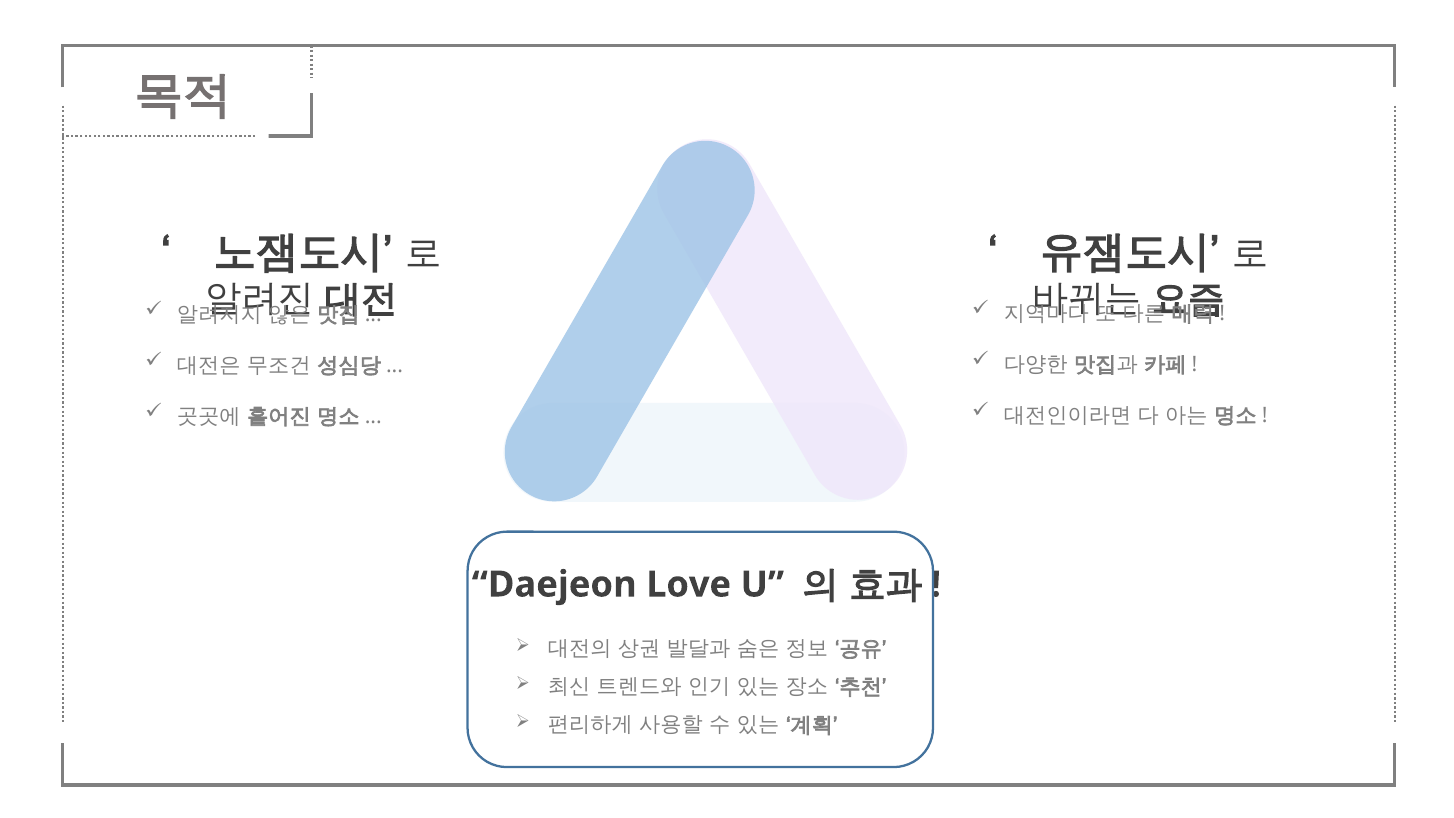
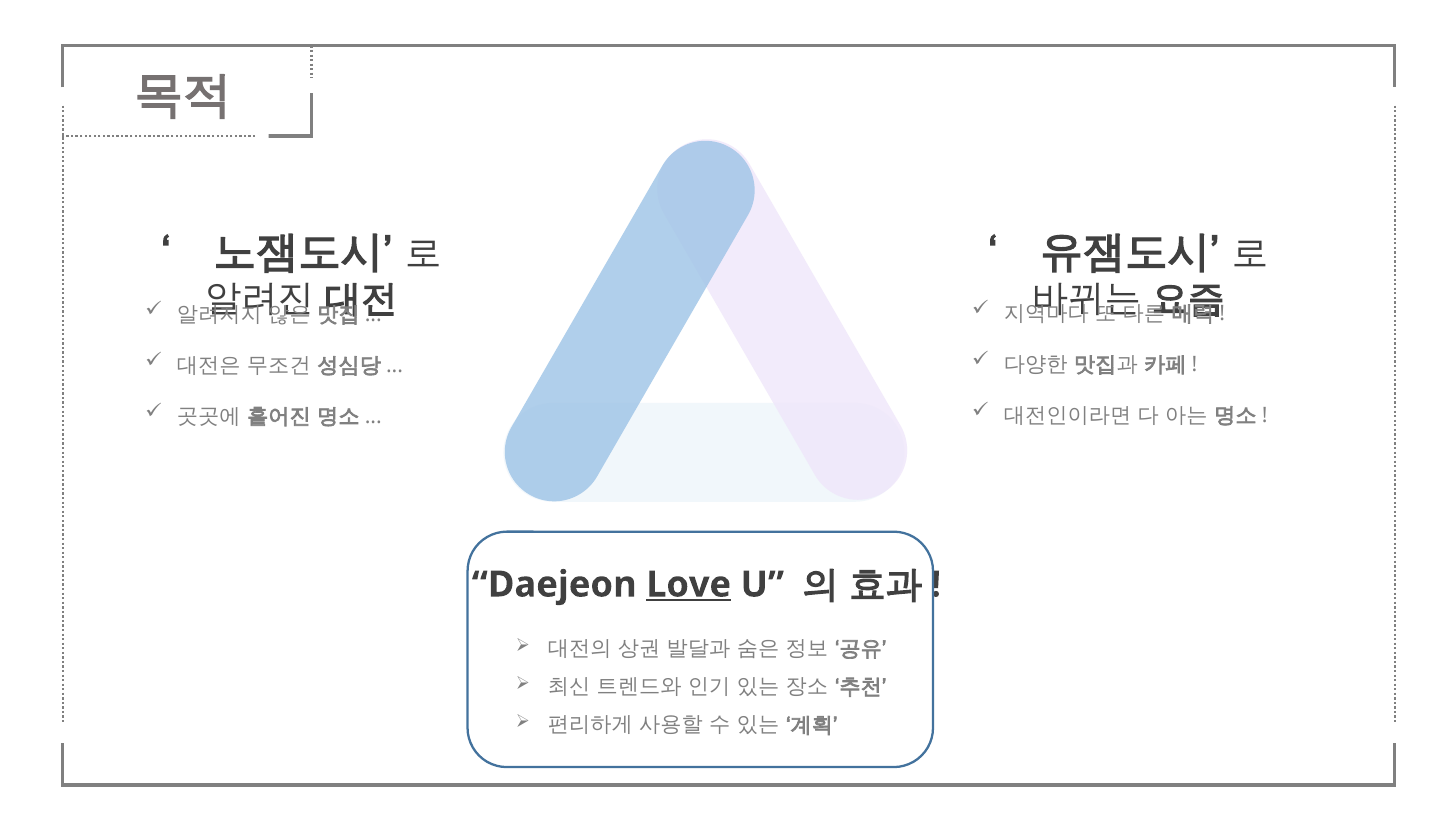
Love underline: none -> present (689, 584)
